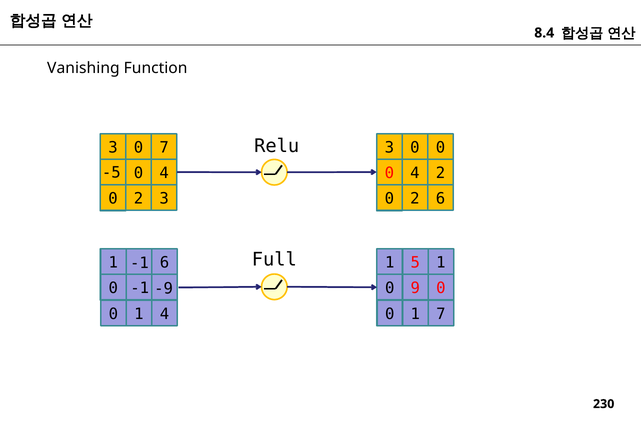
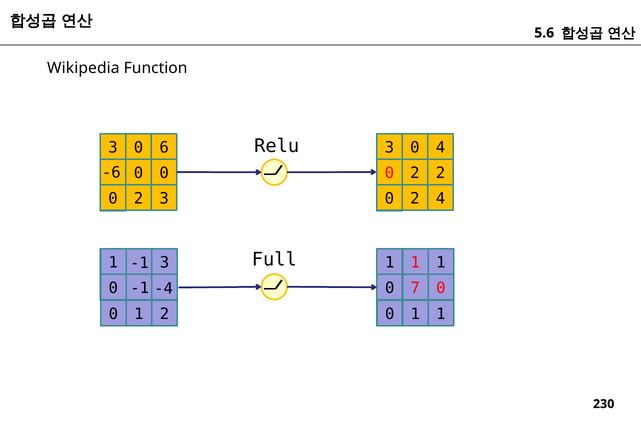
8.4: 8.4 -> 5.6 (544, 33)
Vanishing: Vanishing -> Wikipedia (83, 68)
0 7: 7 -> 6 (164, 148)
3 0 0: 0 -> 4 (441, 148)
-5: -5 -> -6 (111, 172)
4: 4 -> 0 (164, 173)
4: 4 -> 2 (415, 173)
2 6: 6 -> 4 (441, 199)
1 6: 6 -> 3 (164, 263)
5: 5 -> 1 (415, 263)
-9: -9 -> -4 (164, 289)
9: 9 -> 7 (415, 288)
1 4: 4 -> 2 (164, 314)
7: 7 -> 1 (441, 314)
